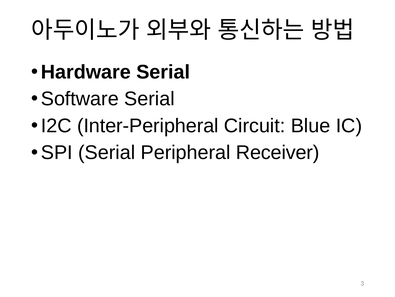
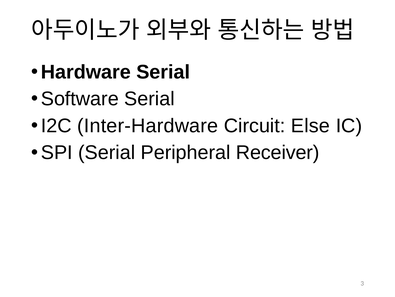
Inter-Peripheral: Inter-Peripheral -> Inter-Hardware (148, 125)
Blue: Blue -> Else (310, 125)
